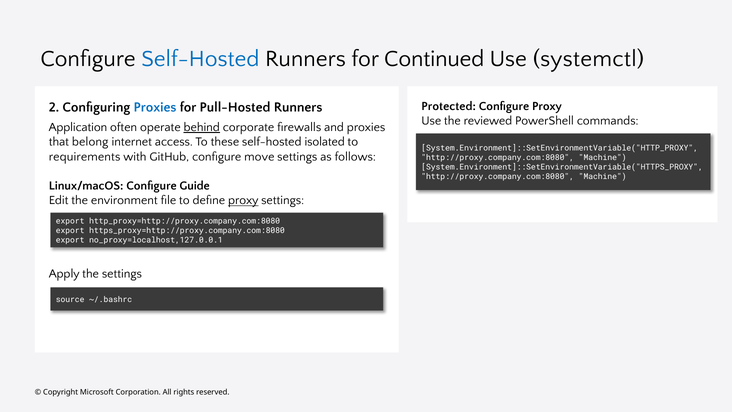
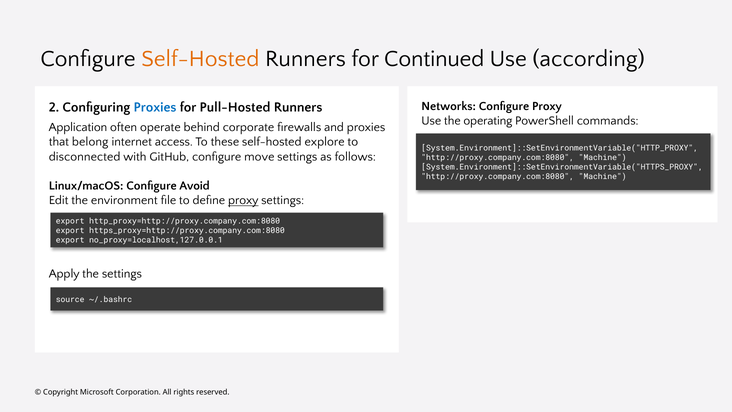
Self-Hosted colour: blue -> orange (200, 59)
systemctl: systemctl -> according (589, 59)
Protected: Protected -> Networks (449, 106)
reviewed: reviewed -> operating (488, 121)
behind underline: present -> none (202, 127)
isolated: isolated -> explore (325, 142)
requirements: requirements -> disconnected (85, 156)
Guide: Guide -> Avoid (195, 186)
